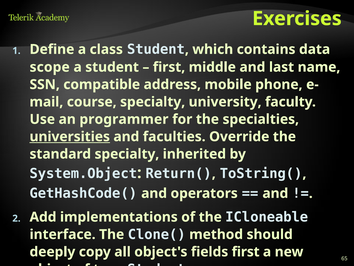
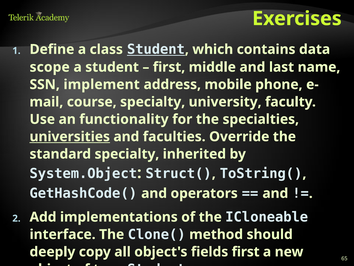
Student underline: none -> present (156, 49)
compatible: compatible -> implement (102, 84)
programmer: programmer -> functionality (124, 119)
Return(: Return( -> Struct( (179, 173)
